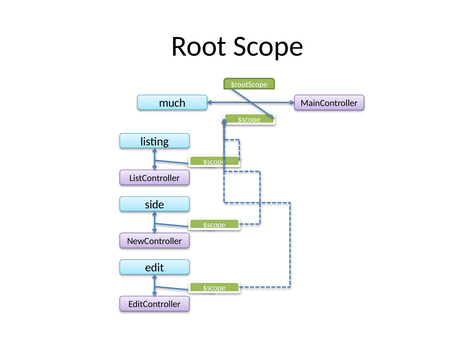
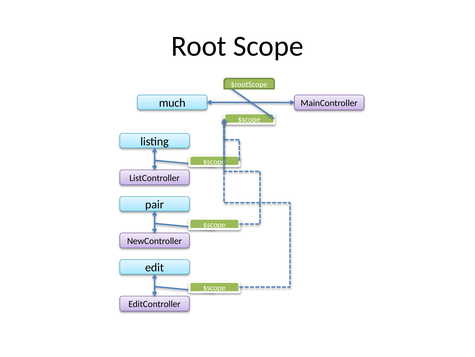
side: side -> pair (155, 204)
